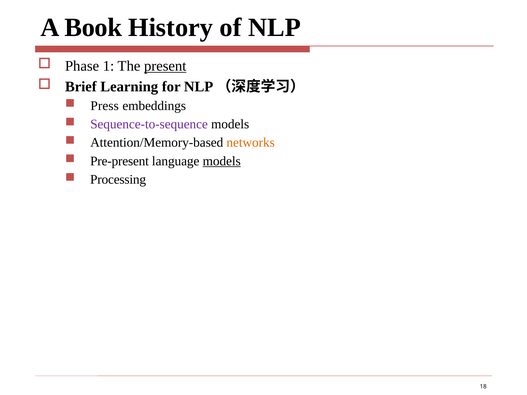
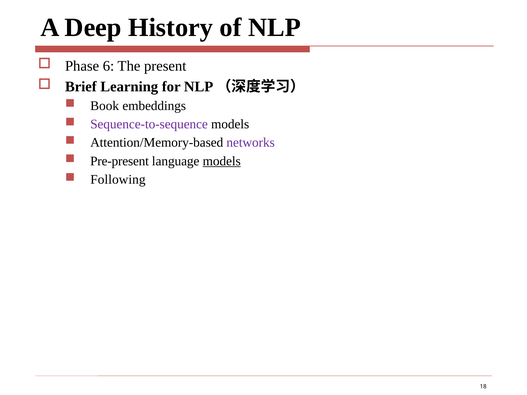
Book: Book -> Deep (93, 27)
1: 1 -> 6 (109, 66)
present underline: present -> none (165, 66)
Press: Press -> Book (105, 106)
networks colour: orange -> purple (251, 143)
Processing: Processing -> Following (118, 180)
